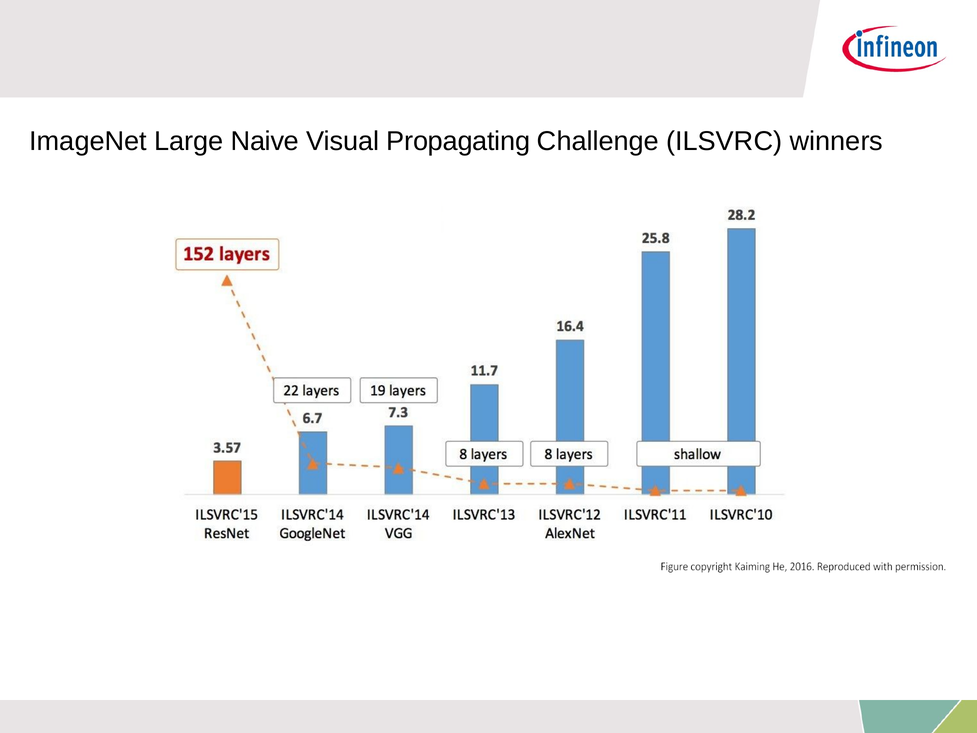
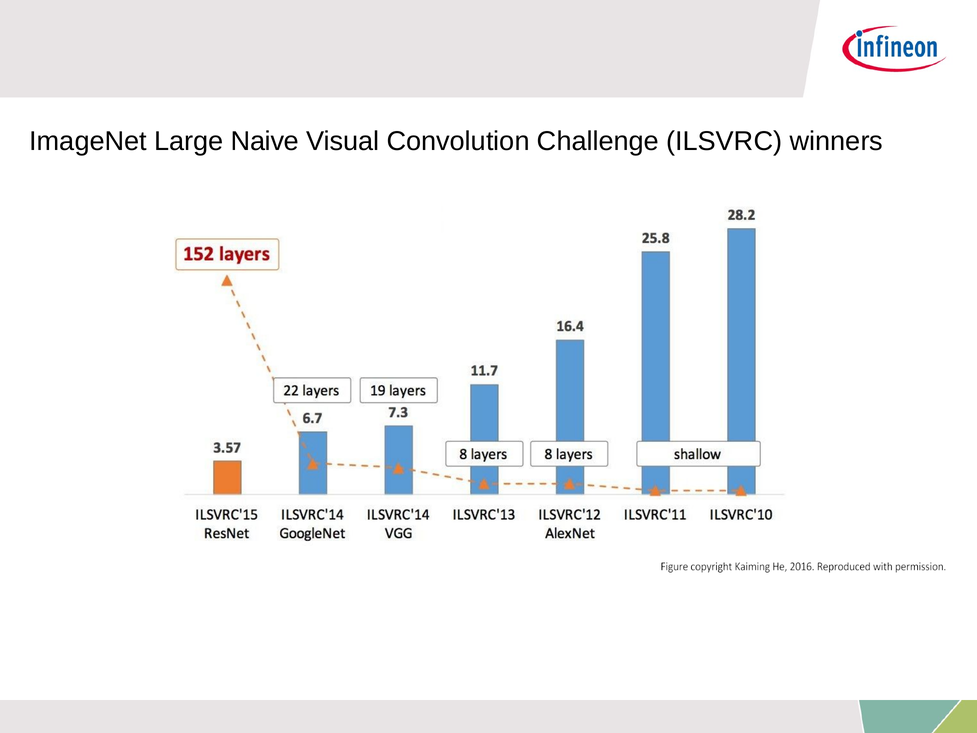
Propagating: Propagating -> Convolution (458, 141)
